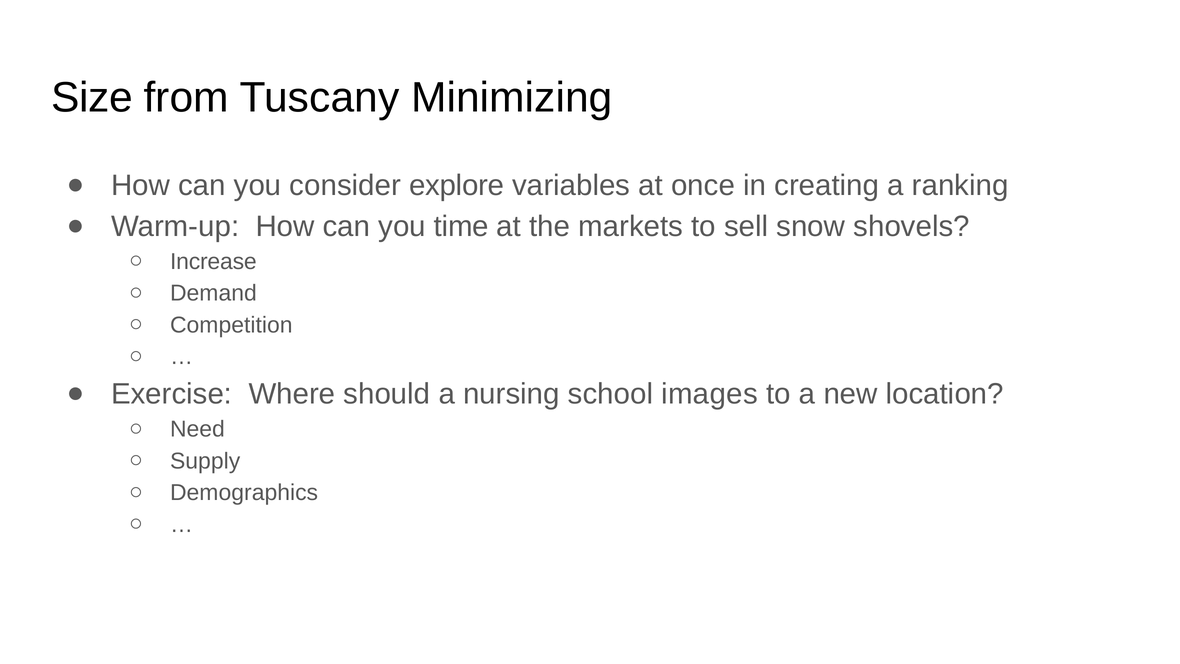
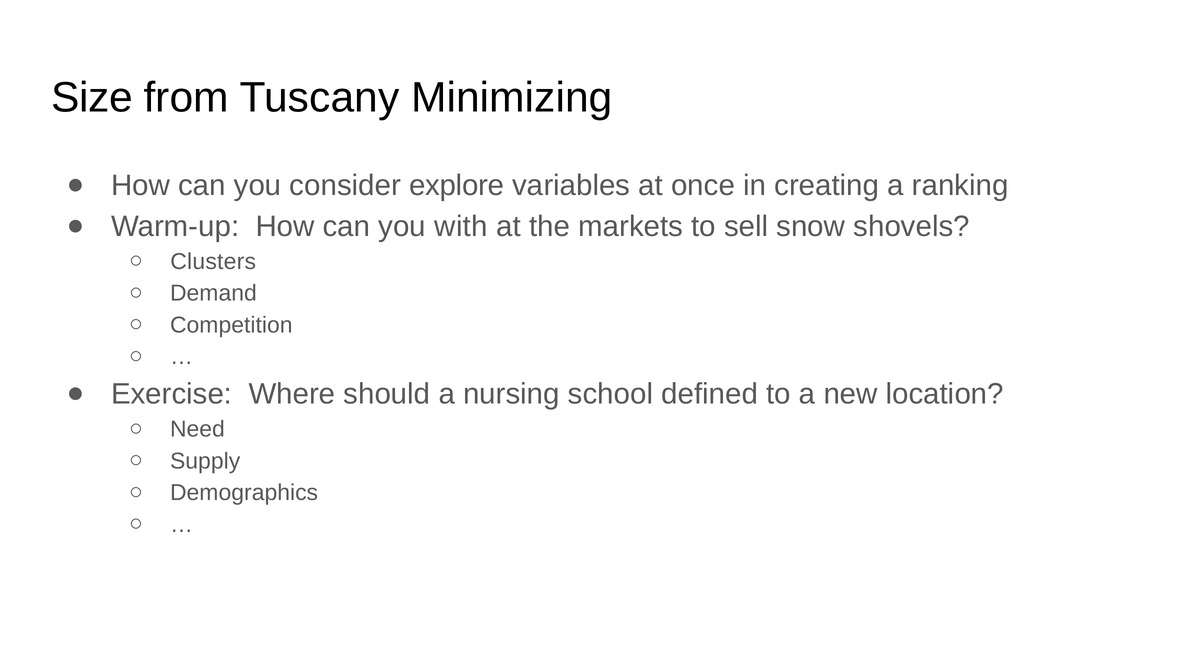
time: time -> with (461, 226)
Increase: Increase -> Clusters (213, 261)
images: images -> defined (710, 394)
